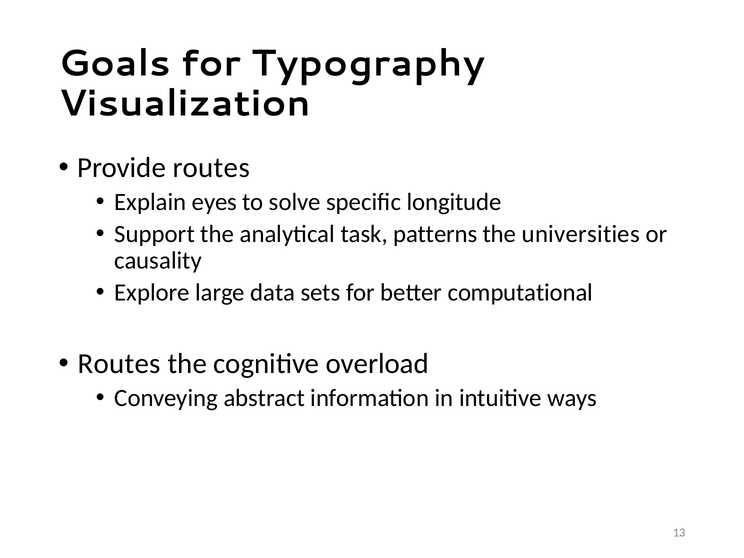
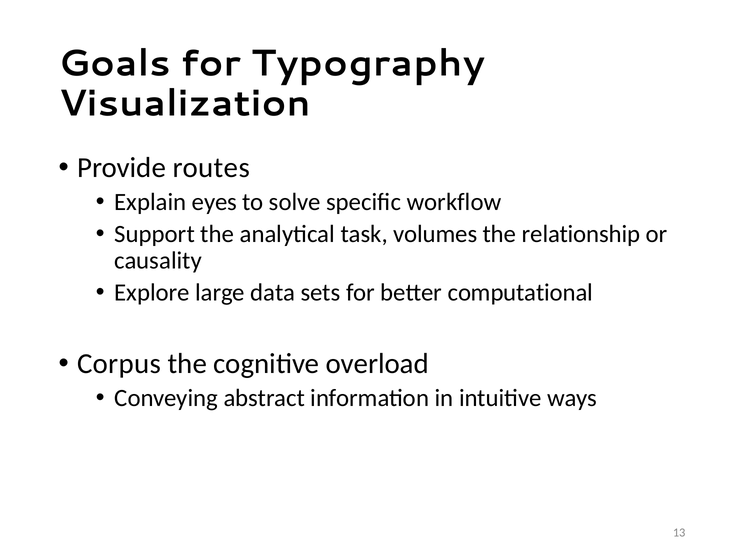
longitude: longitude -> workflow (454, 202)
patterns: patterns -> volumes (435, 234)
universities: universities -> relationship (581, 234)
Routes: Routes -> Corpus (119, 364)
